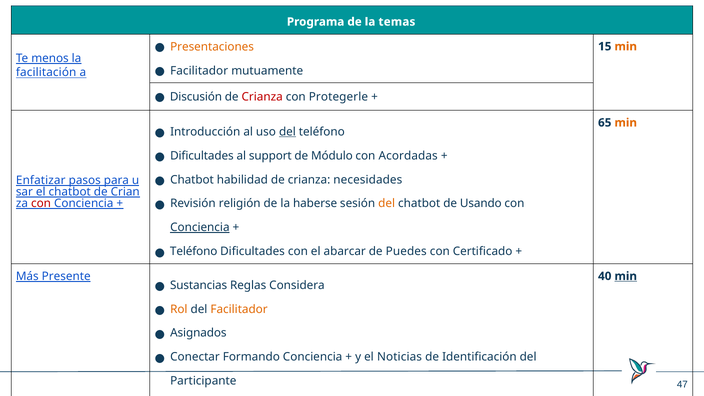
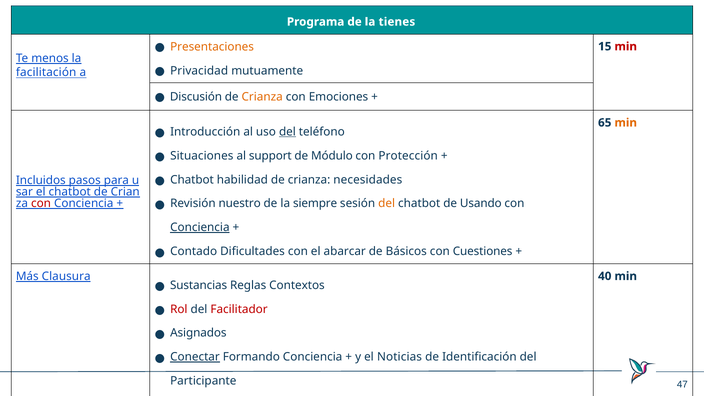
temas: temas -> tienes (397, 22)
min colour: orange -> red (626, 46)
Facilitador: Facilitador -> Privacidad (199, 71)
Crianza colour: red -> orange (262, 97)
Protegerle: Protegerle -> Emociones (338, 97)
Dificultades: Dificultades -> Situaciones (202, 156)
Acordadas: Acordadas -> Protección (408, 156)
Enfatizar: Enfatizar -> Incluidos (41, 180)
religión: religión -> nuestro (240, 204)
haberse: haberse -> siempre (315, 204)
Teléfono: Teléfono -> Contado (194, 251)
Puedes: Puedes -> Básicos (406, 251)
Certificado: Certificado -> Cuestiones (483, 251)
Presente: Presente -> Clausura (66, 276)
min underline: present -> none (626, 276)
Considera: Considera -> Contextos (297, 285)
Rol colour: orange -> red (179, 309)
Facilitador colour: orange -> red (239, 309)
Conectar underline: none -> present (195, 357)
